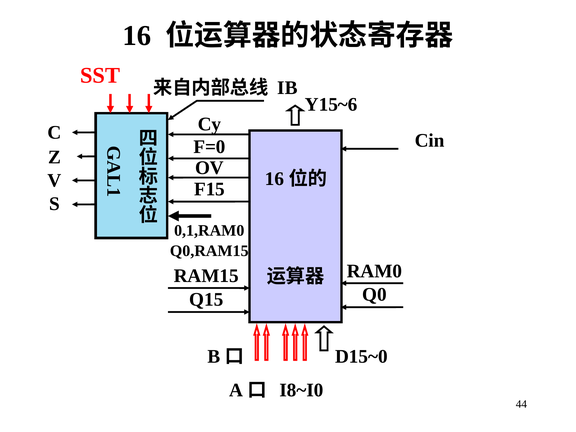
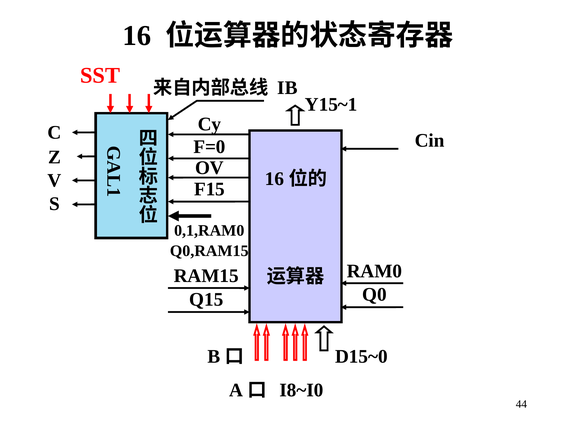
Y15~6: Y15~6 -> Y15~1 (331, 105)
